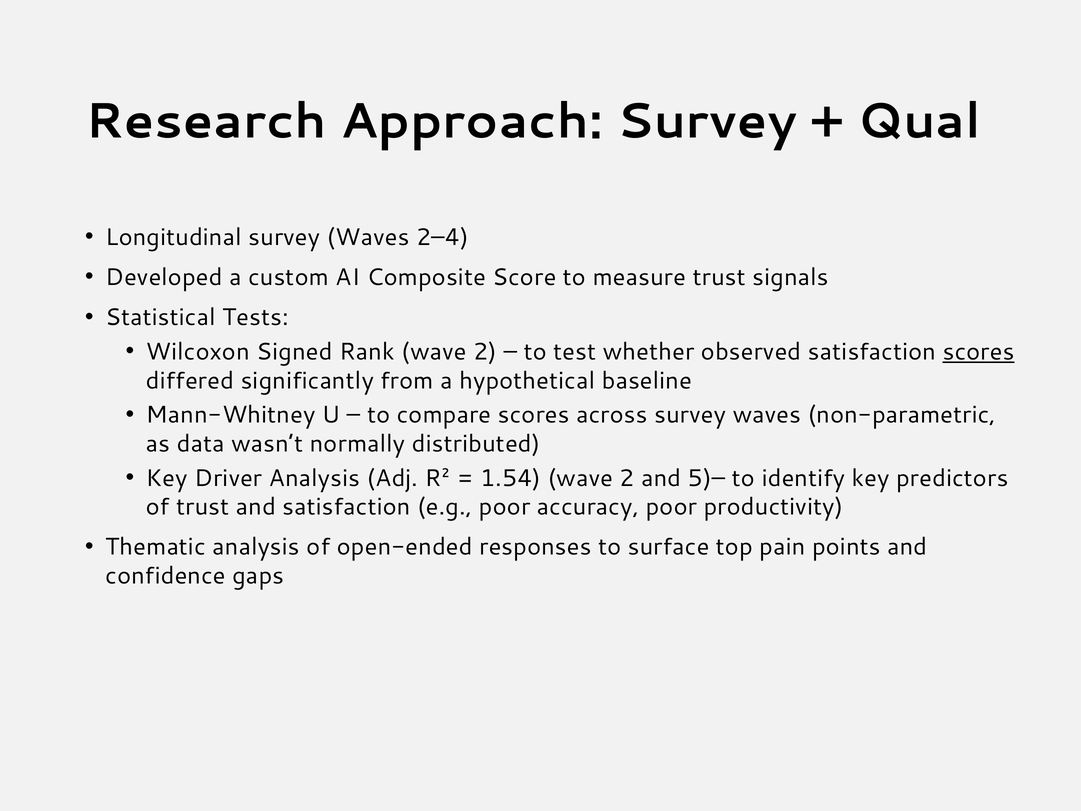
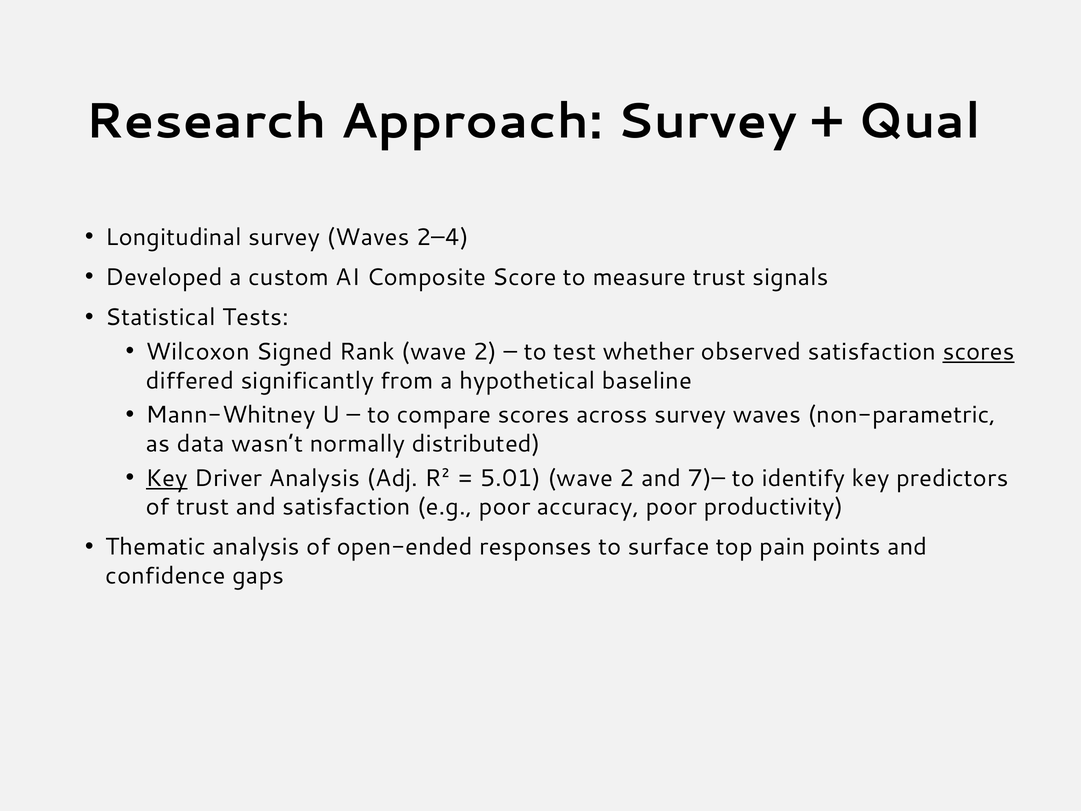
Key underline: none -> present (167, 478)
1.54: 1.54 -> 5.01 (511, 478)
5)–: 5)– -> 7)– (707, 478)
